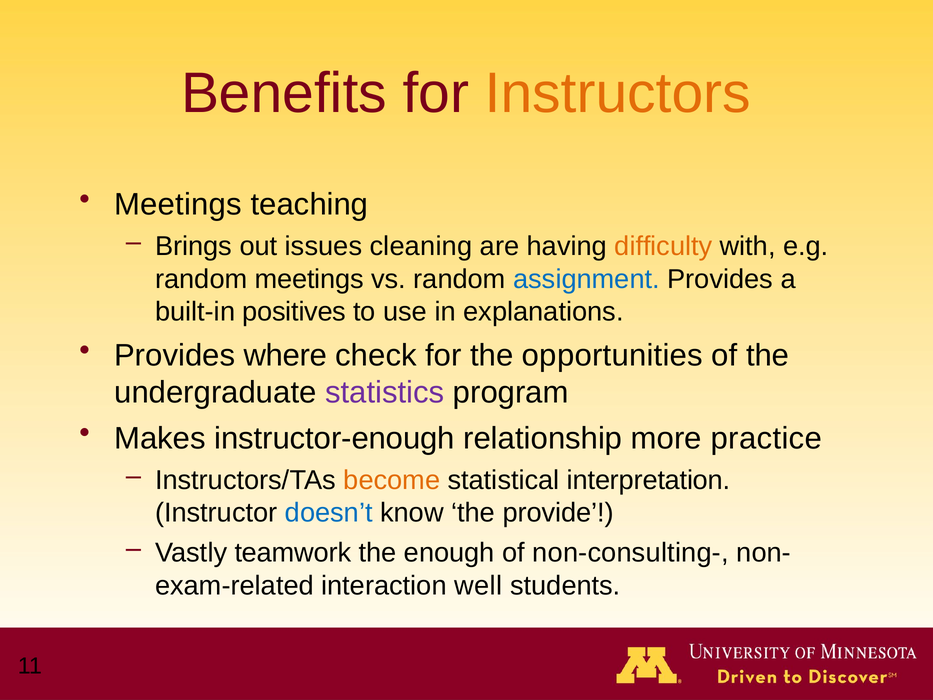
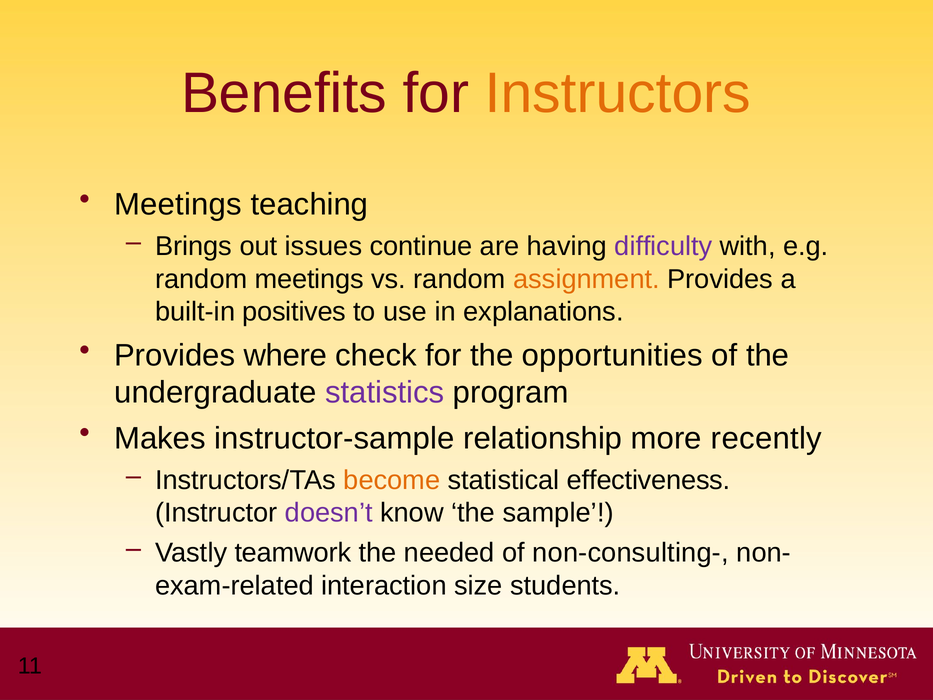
cleaning: cleaning -> continue (421, 246)
difficulty colour: orange -> purple (663, 246)
assignment colour: blue -> orange (586, 279)
instructor-enough: instructor-enough -> instructor-sample (335, 438)
practice: practice -> recently (766, 438)
interpretation: interpretation -> effectiveness (649, 480)
doesn’t colour: blue -> purple (329, 513)
provide: provide -> sample (558, 513)
enough: enough -> needed (449, 553)
well: well -> size (478, 585)
